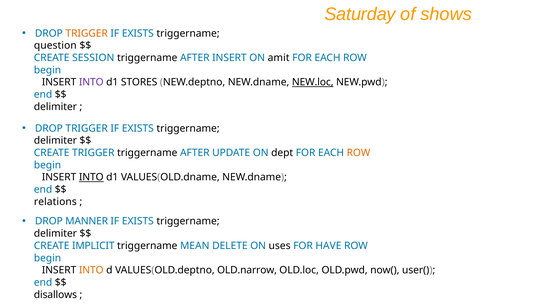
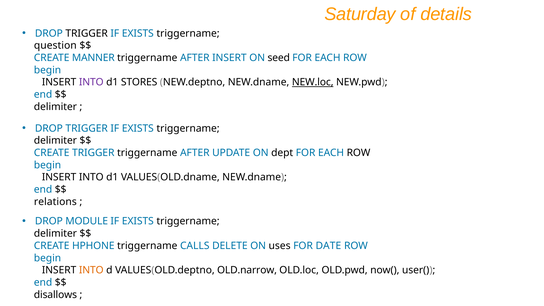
shows: shows -> details (446, 14)
TRIGGER colour: orange -> black (87, 33)
SESSION: SESSION -> MANNER (93, 58)
amit: amit -> seed (279, 58)
ROW colour: orange -> black (359, 153)
INTO underline: present -> none (91, 177)
MANNER: MANNER -> MODULE (87, 221)
IMPLICIT: IMPLICIT -> HPHONE (93, 246)
MEAN: MEAN -> CALLS (195, 246)
HAVE: HAVE -> DATE (328, 246)
